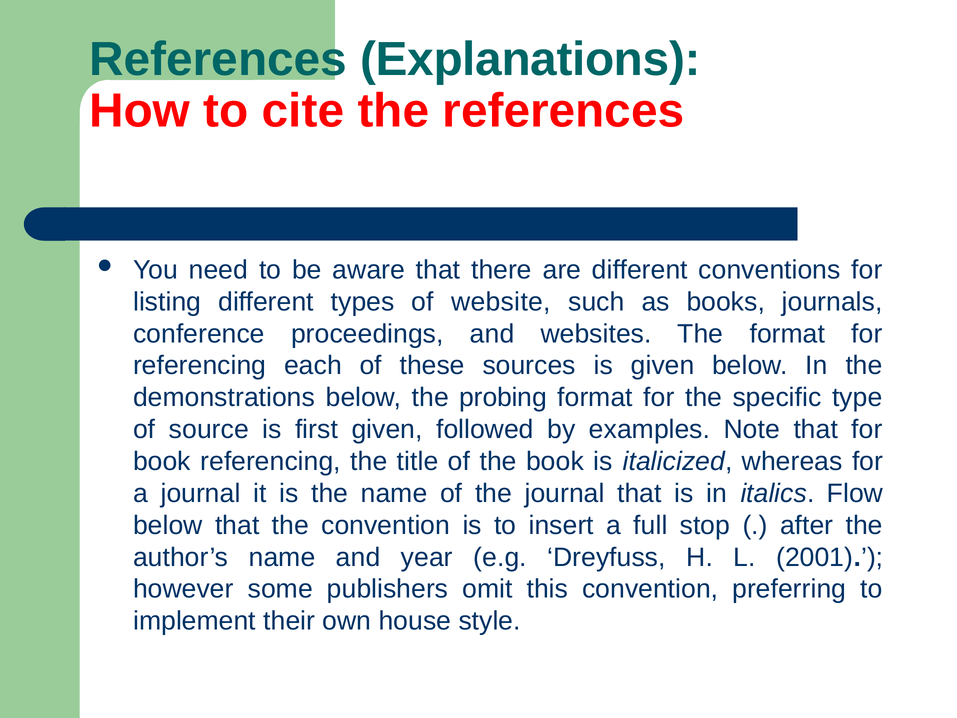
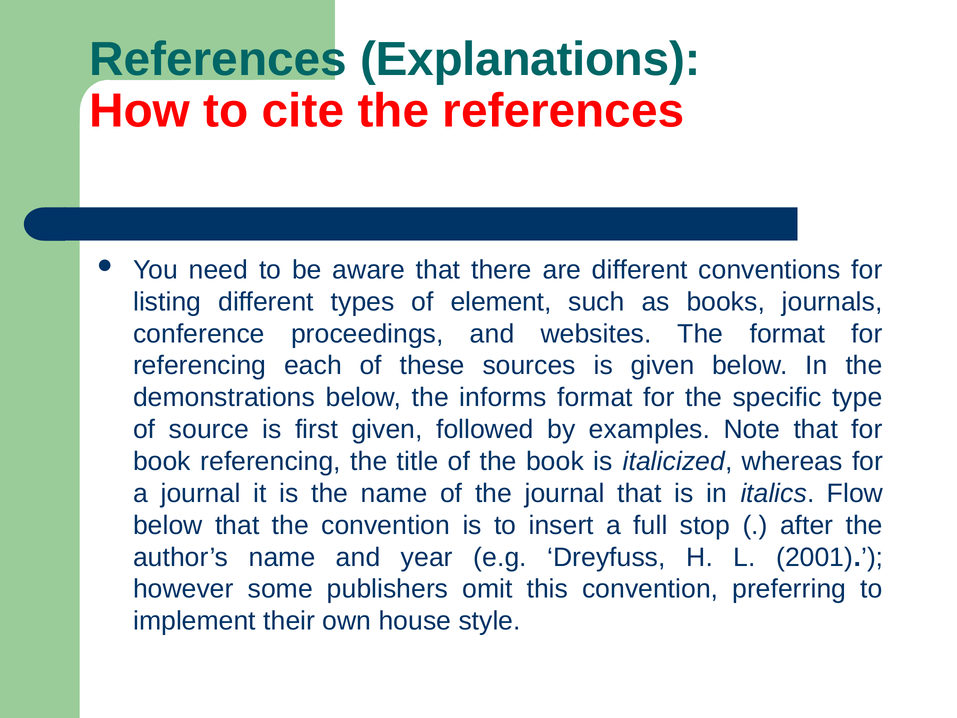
website: website -> element (501, 302)
probing: probing -> informs (503, 397)
